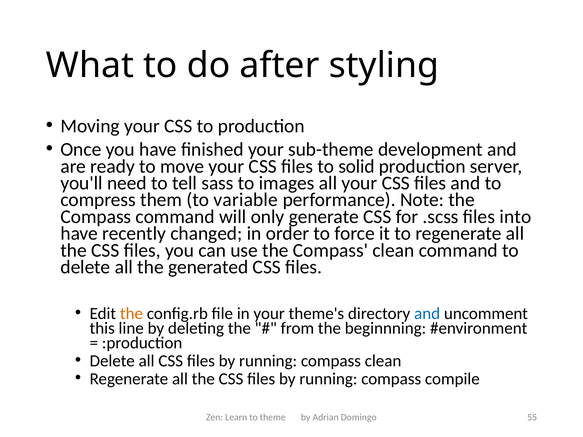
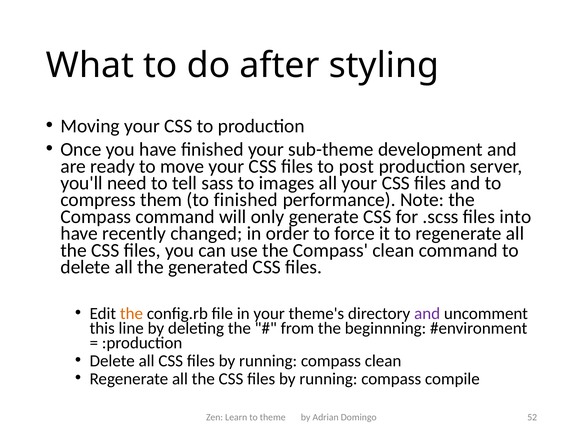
solid: solid -> post (356, 166)
to variable: variable -> finished (246, 200)
and colour: blue -> purple (427, 314)
55: 55 -> 52 (532, 417)
